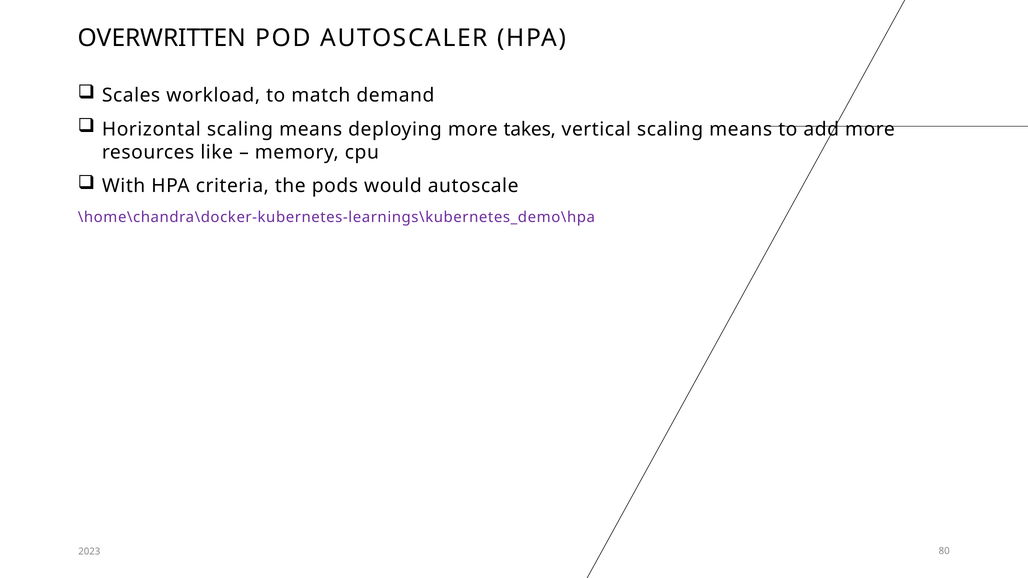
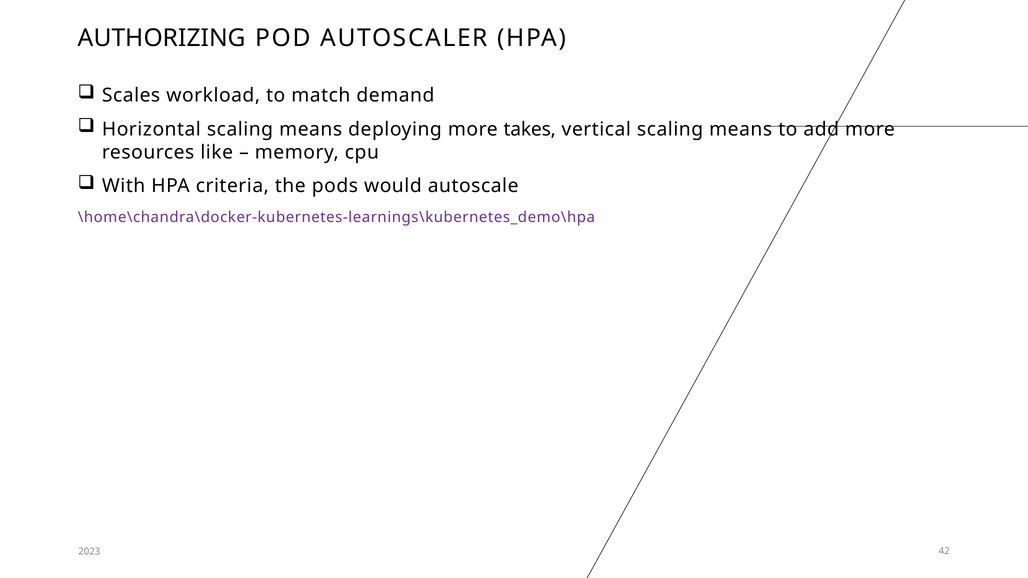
OVERWRITTEN: OVERWRITTEN -> AUTHORIZING (162, 38)
80: 80 -> 42 (944, 551)
